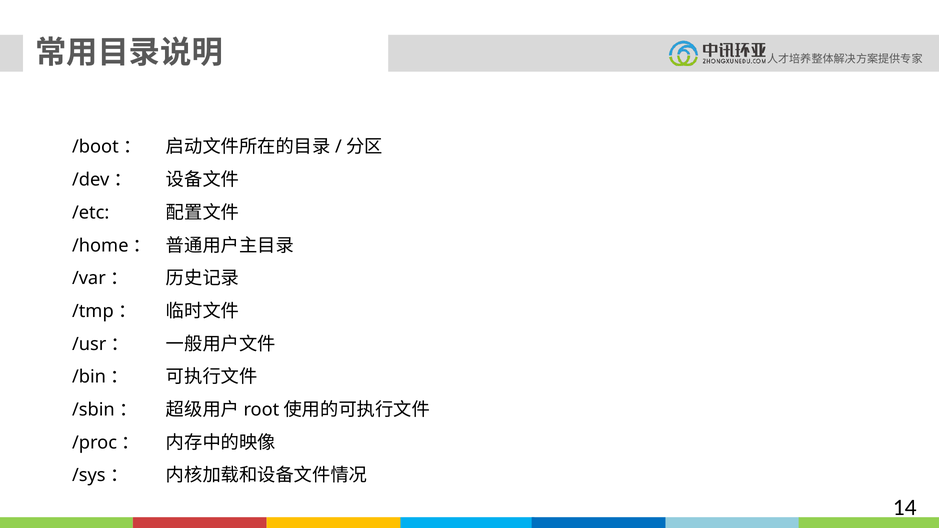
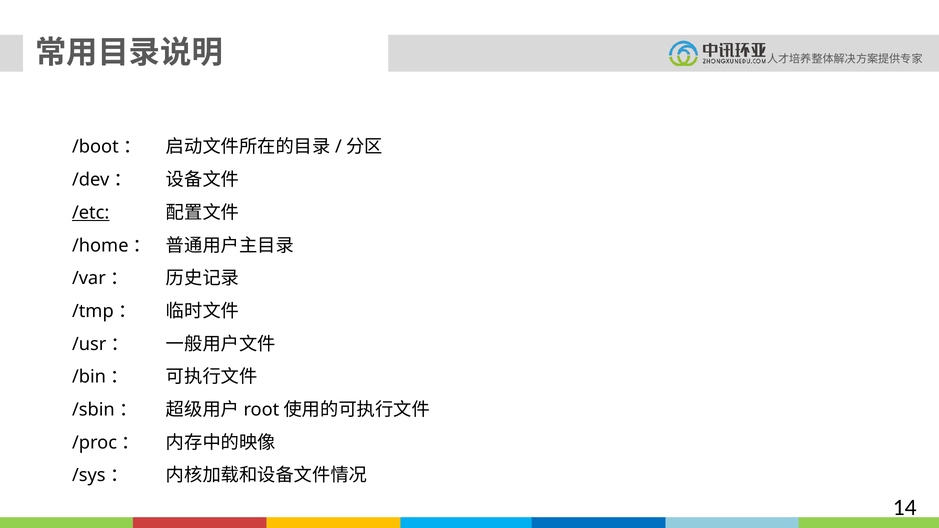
/etc underline: none -> present (91, 213)
